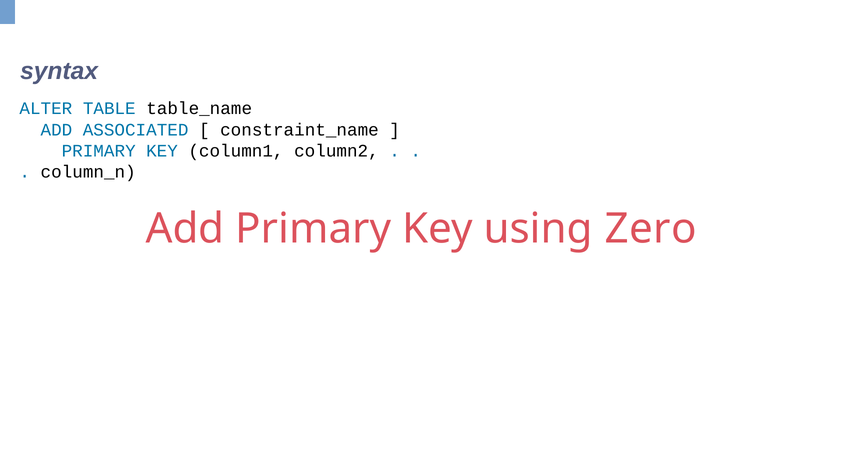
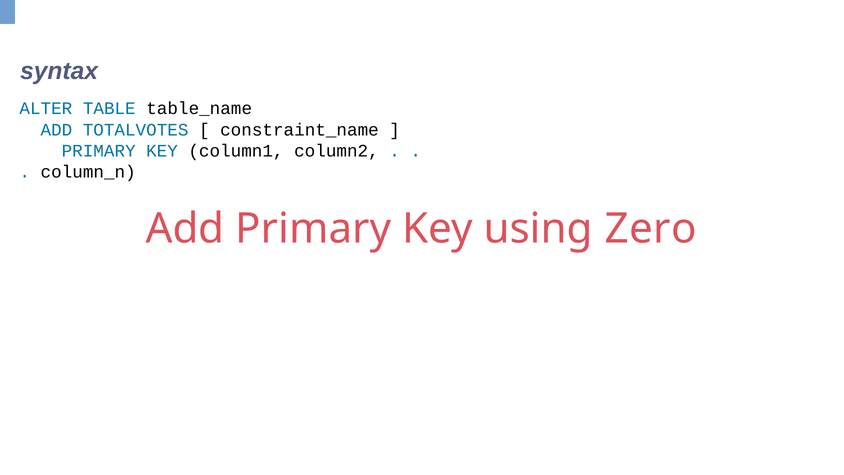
ASSOCIATED: ASSOCIATED -> TOTALVOTES (136, 130)
